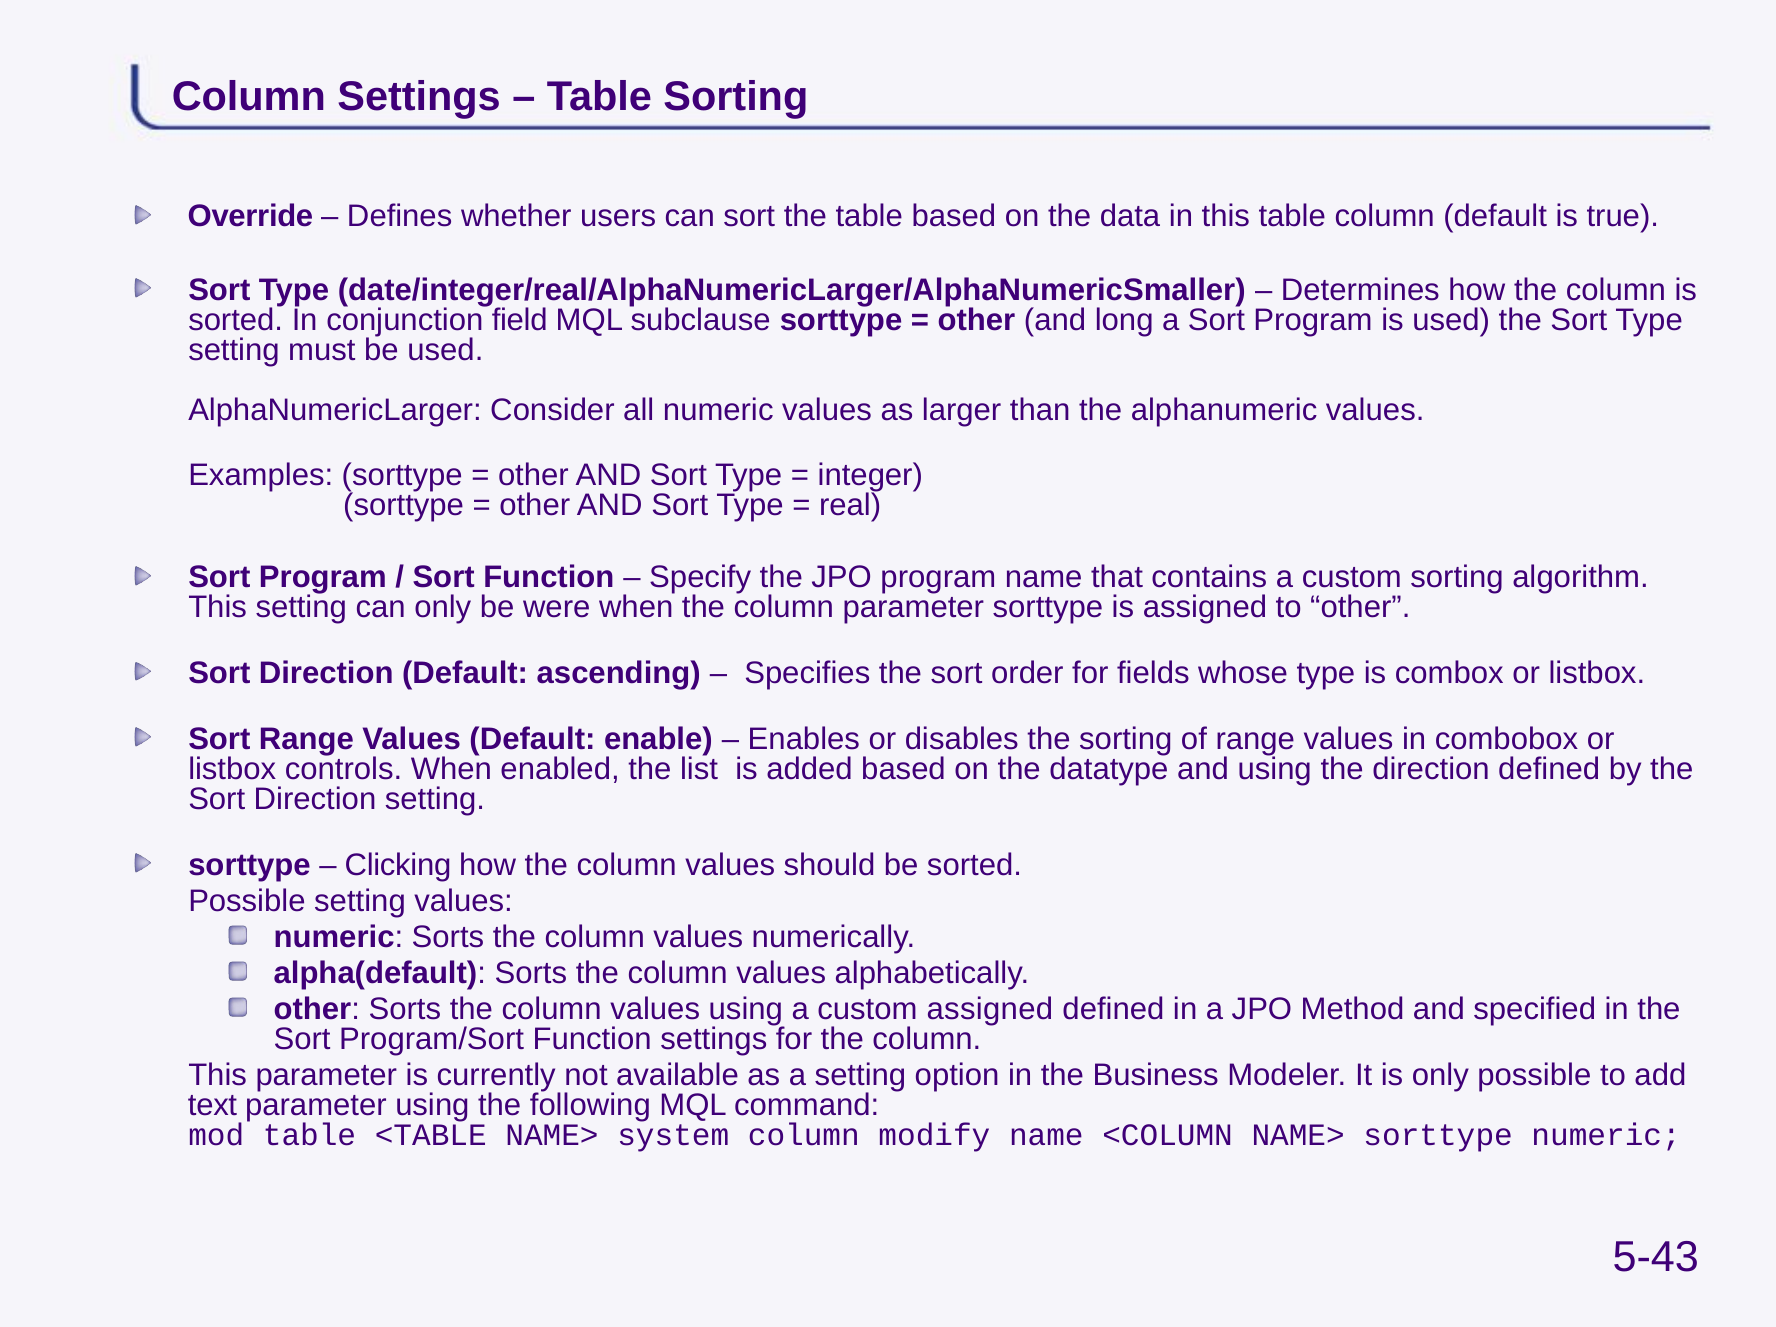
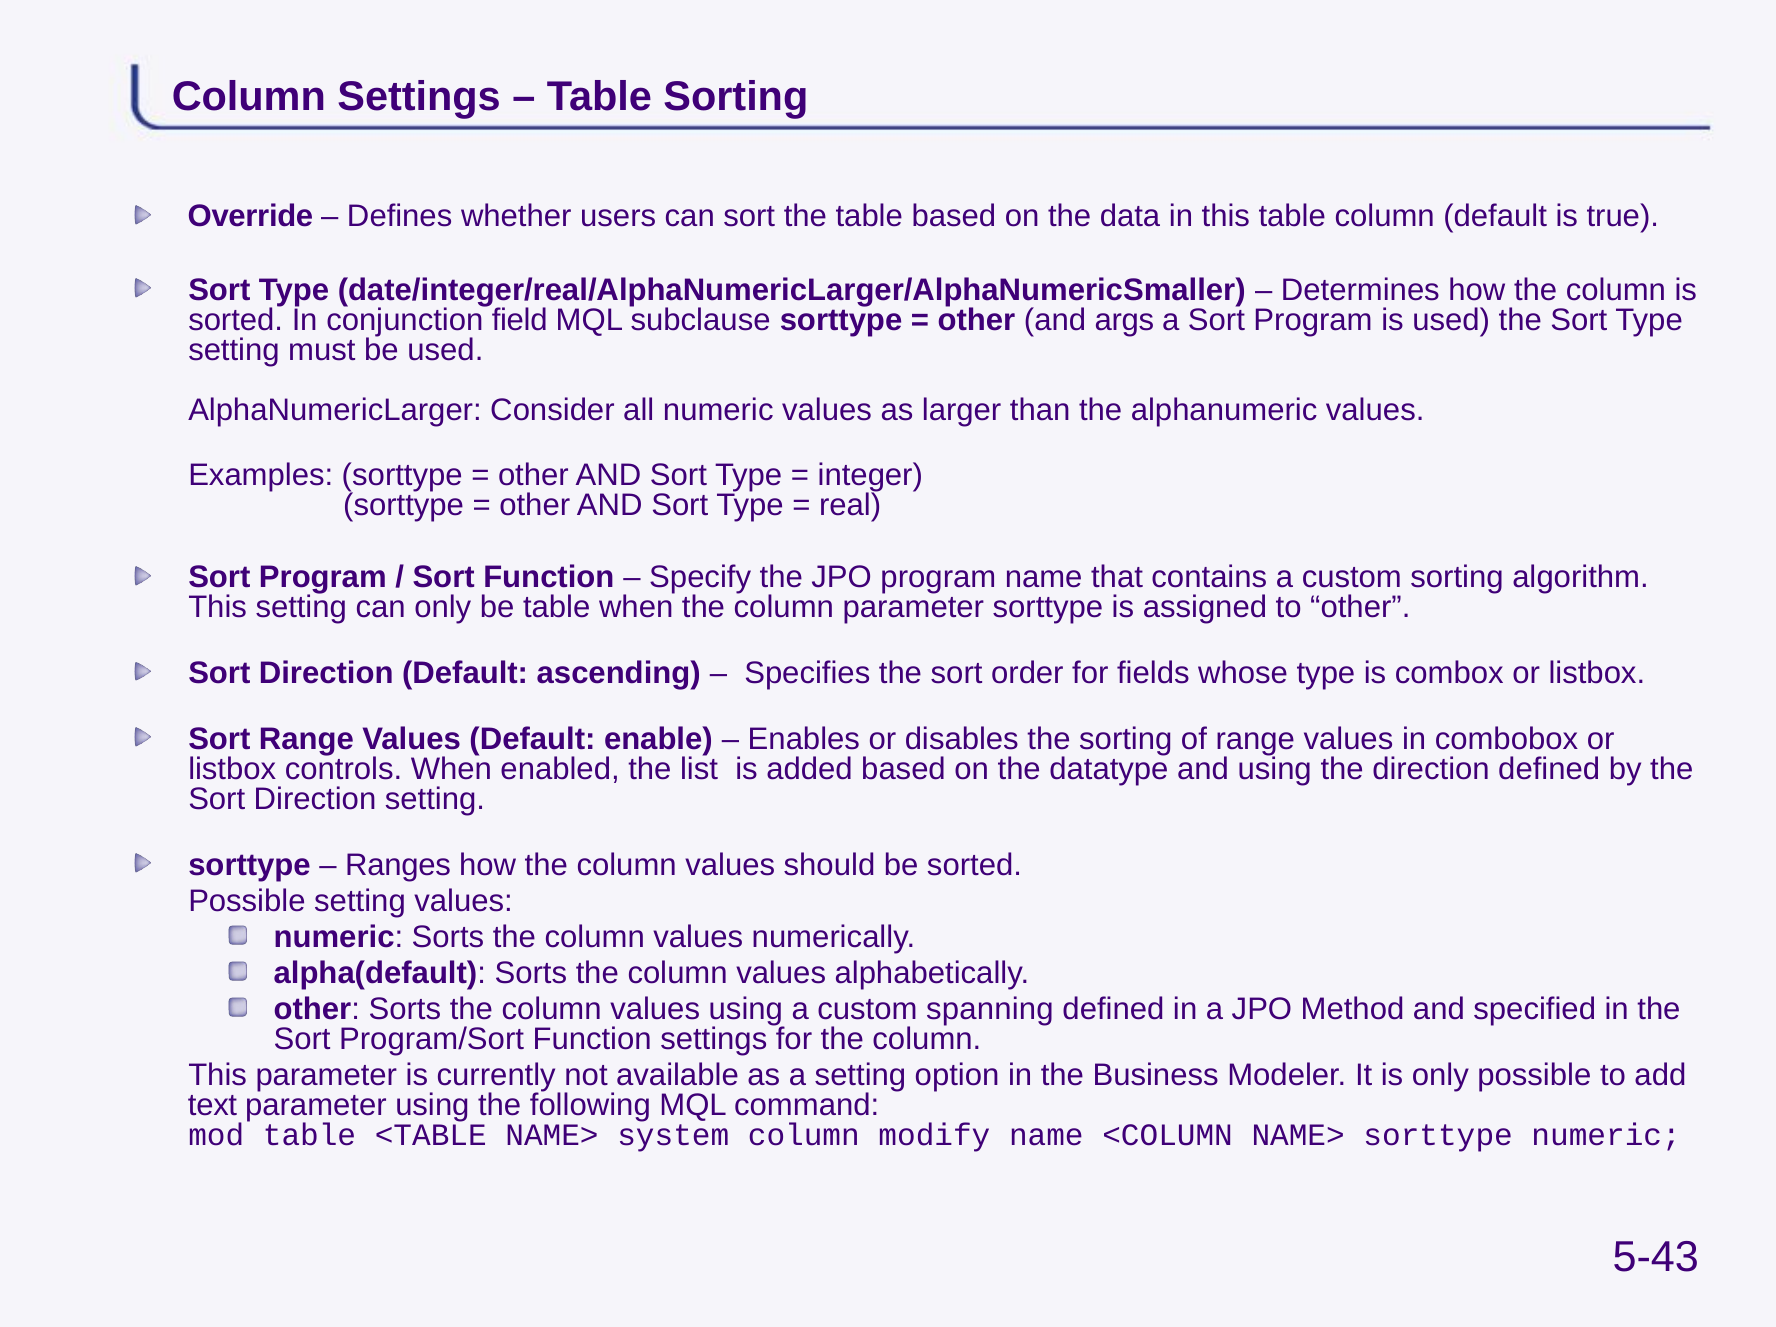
long: long -> args (1124, 320)
be were: were -> table (557, 607)
Clicking: Clicking -> Ranges (398, 865)
custom assigned: assigned -> spanning (990, 1009)
